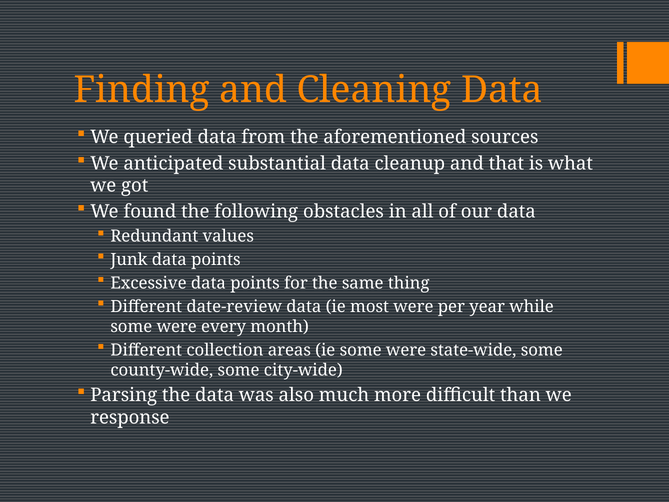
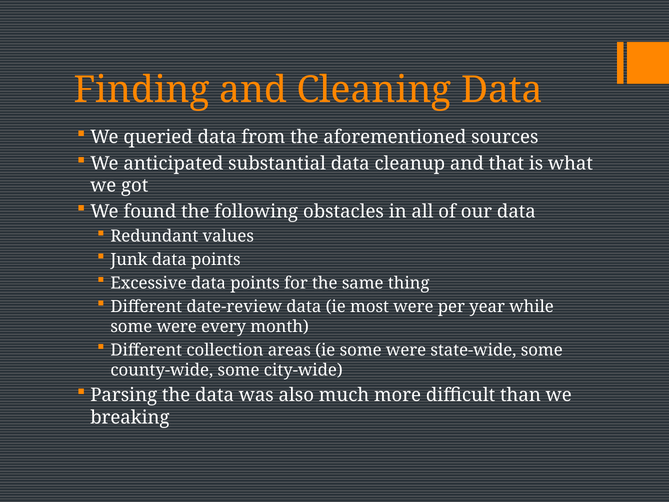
response: response -> breaking (130, 417)
